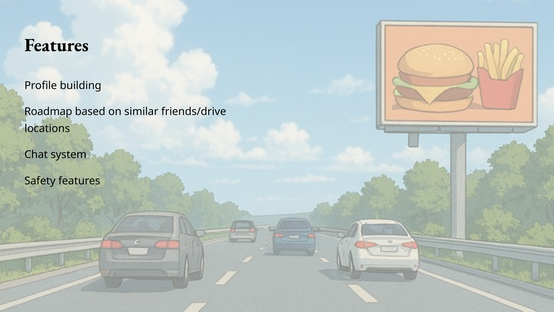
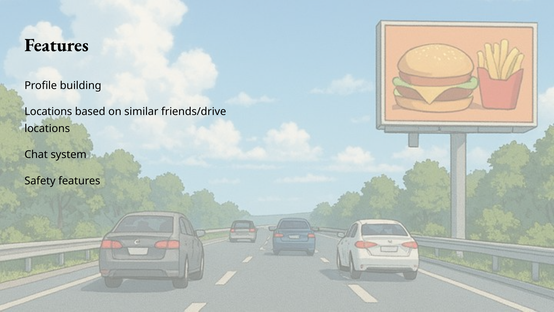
Roadmap: Roadmap -> Locations (48, 112)
